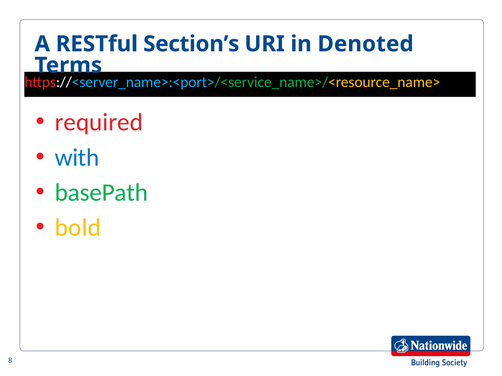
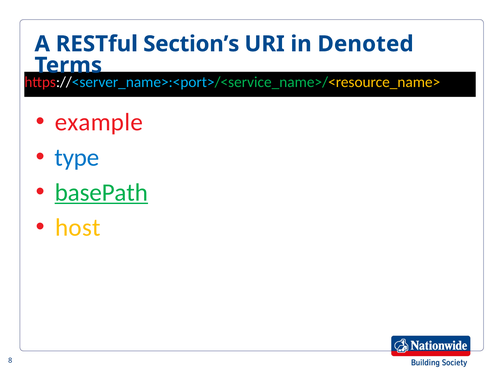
required: required -> example (99, 122)
with: with -> type (77, 158)
basePath underline: none -> present (101, 193)
bold: bold -> host (78, 228)
